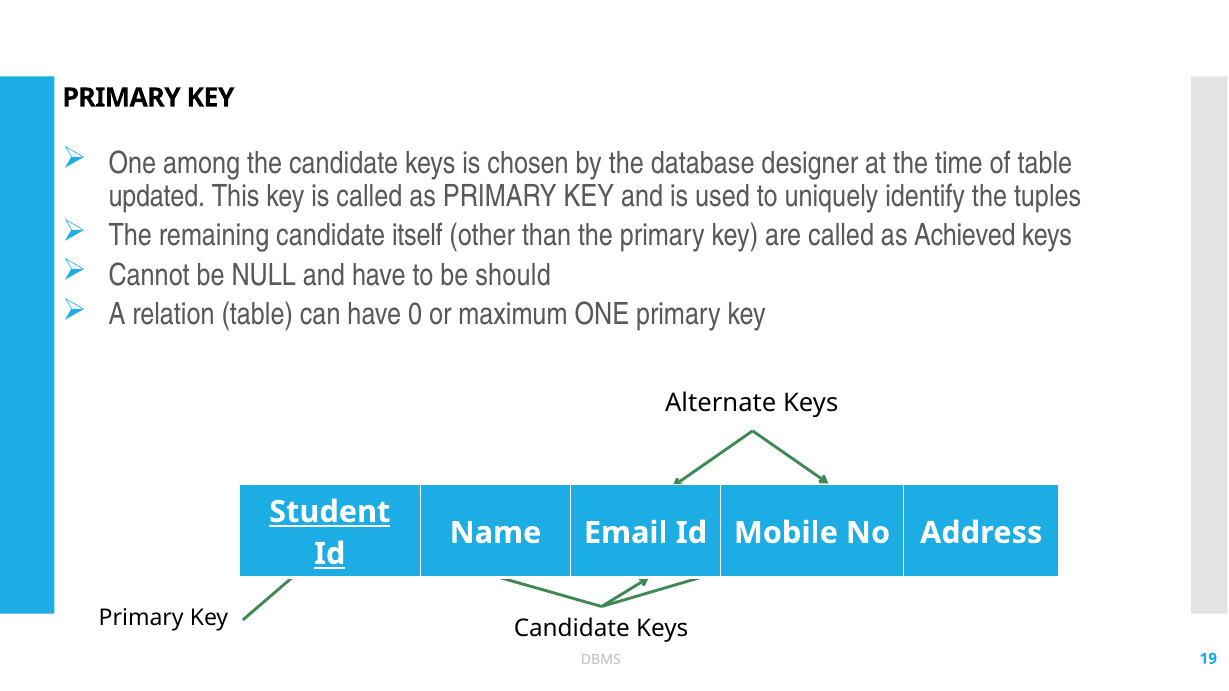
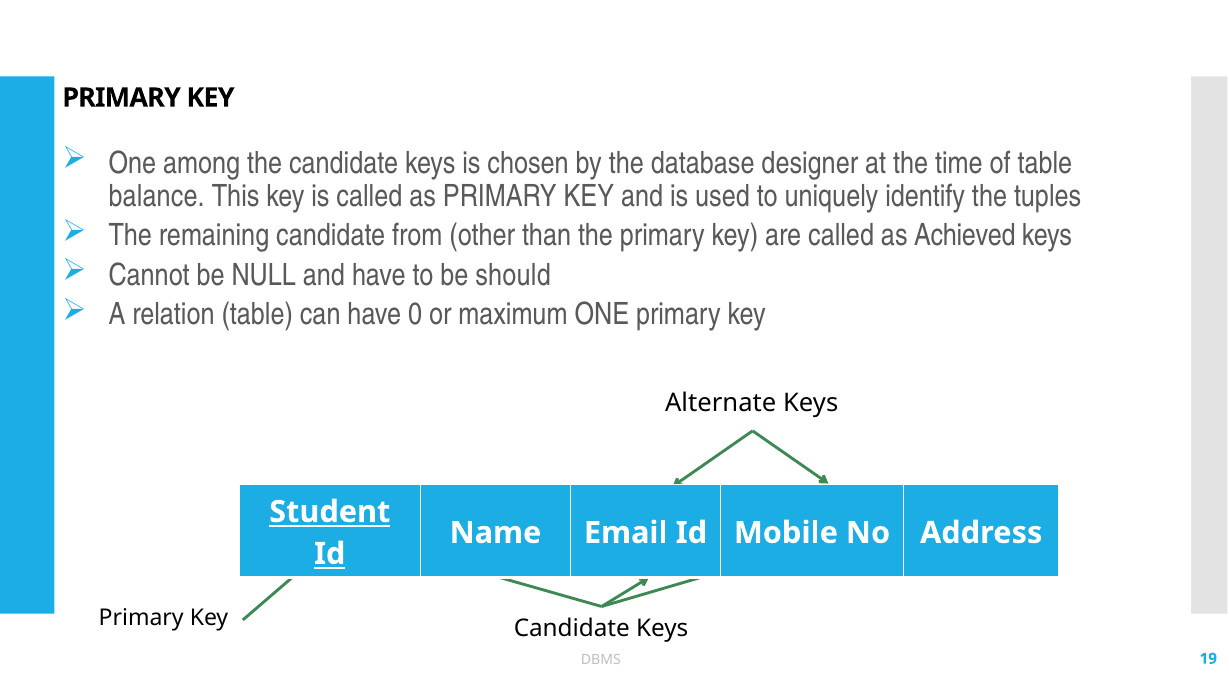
updated: updated -> balance (157, 196)
itself: itself -> from (417, 236)
